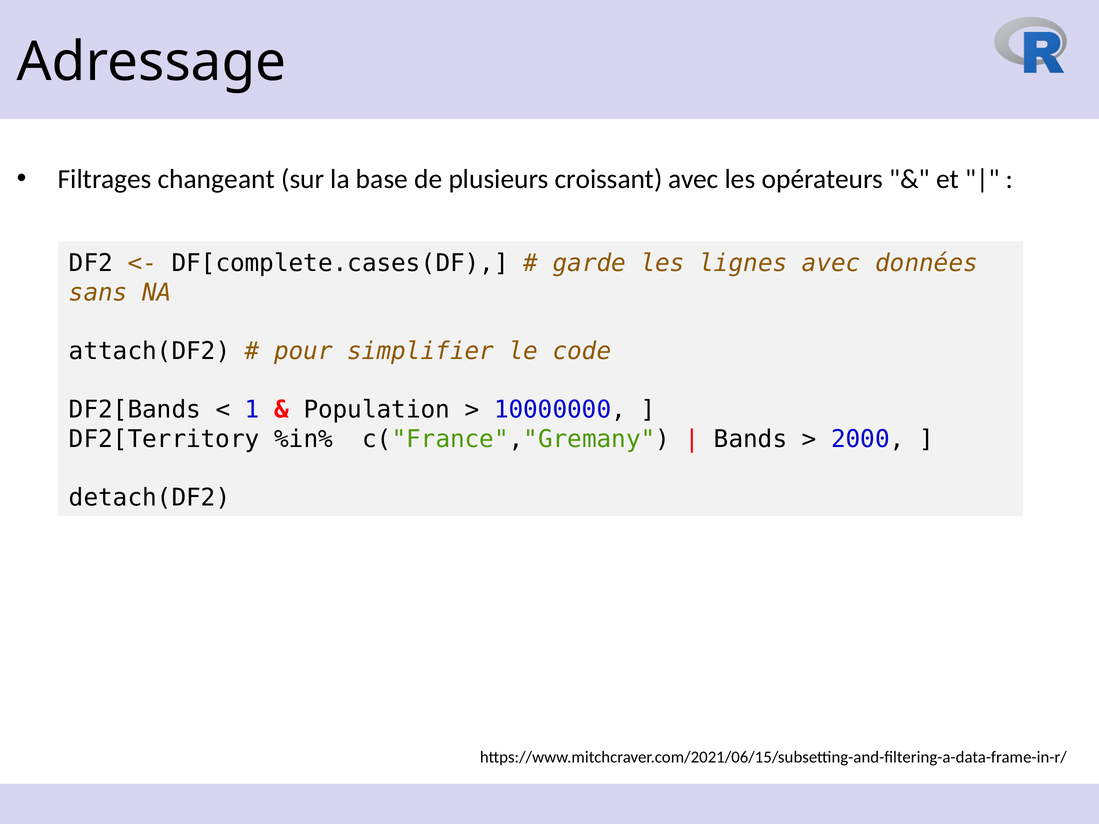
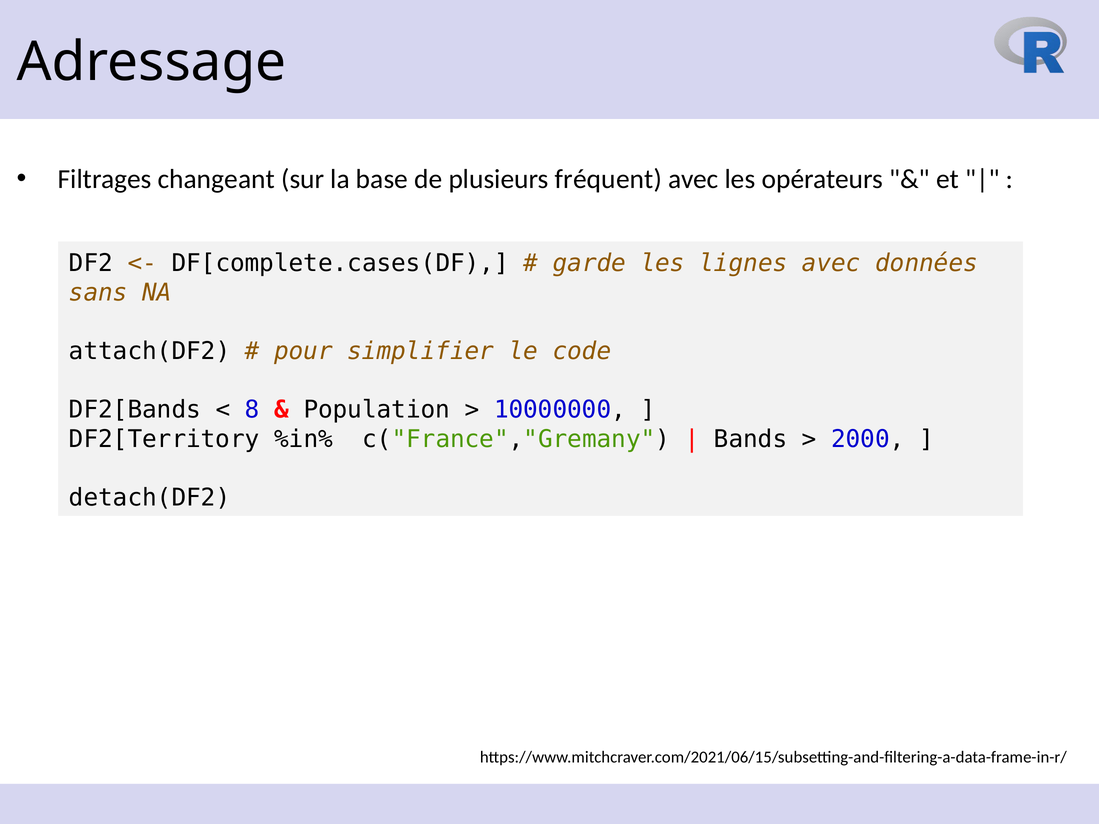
croissant: croissant -> fréquent (608, 179)
1: 1 -> 8 (252, 410)
